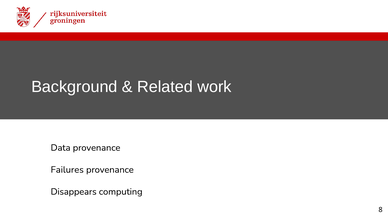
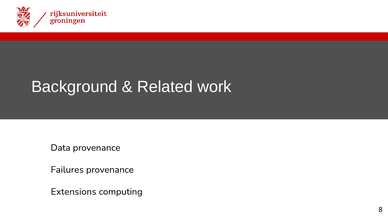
Disappears: Disappears -> Extensions (74, 192)
